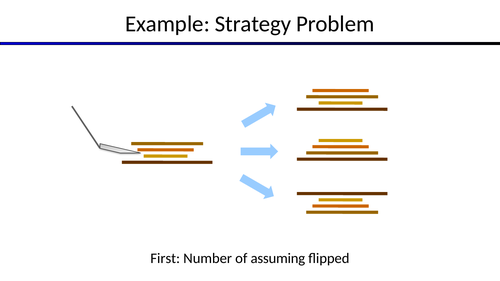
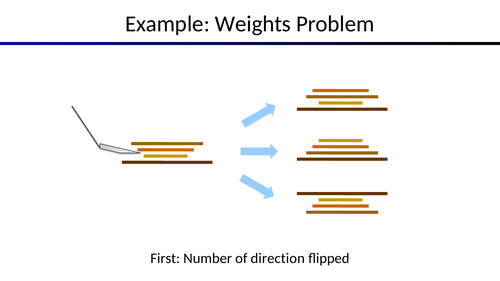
Strategy: Strategy -> Weights (253, 24)
assuming: assuming -> direction (278, 259)
